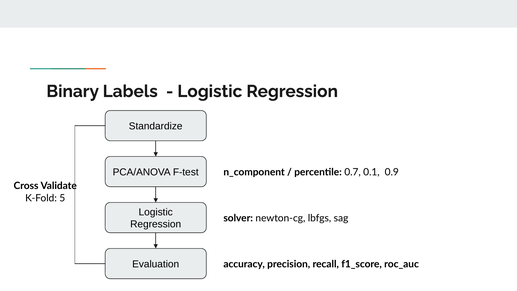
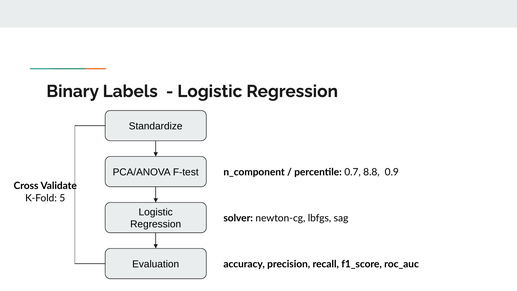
0.1: 0.1 -> 8.8 (371, 172)
